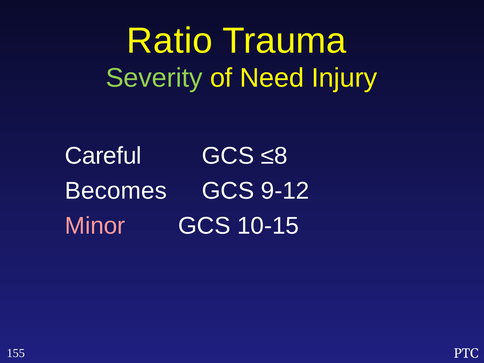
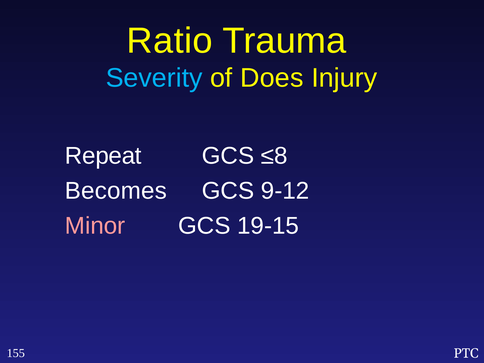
Severity colour: light green -> light blue (154, 78)
Need: Need -> Does (272, 78)
Careful: Careful -> Repeat (103, 156)
10-15: 10-15 -> 19-15 (268, 226)
